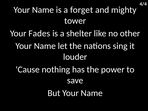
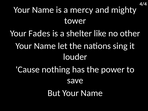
forget: forget -> mercy (82, 10)
